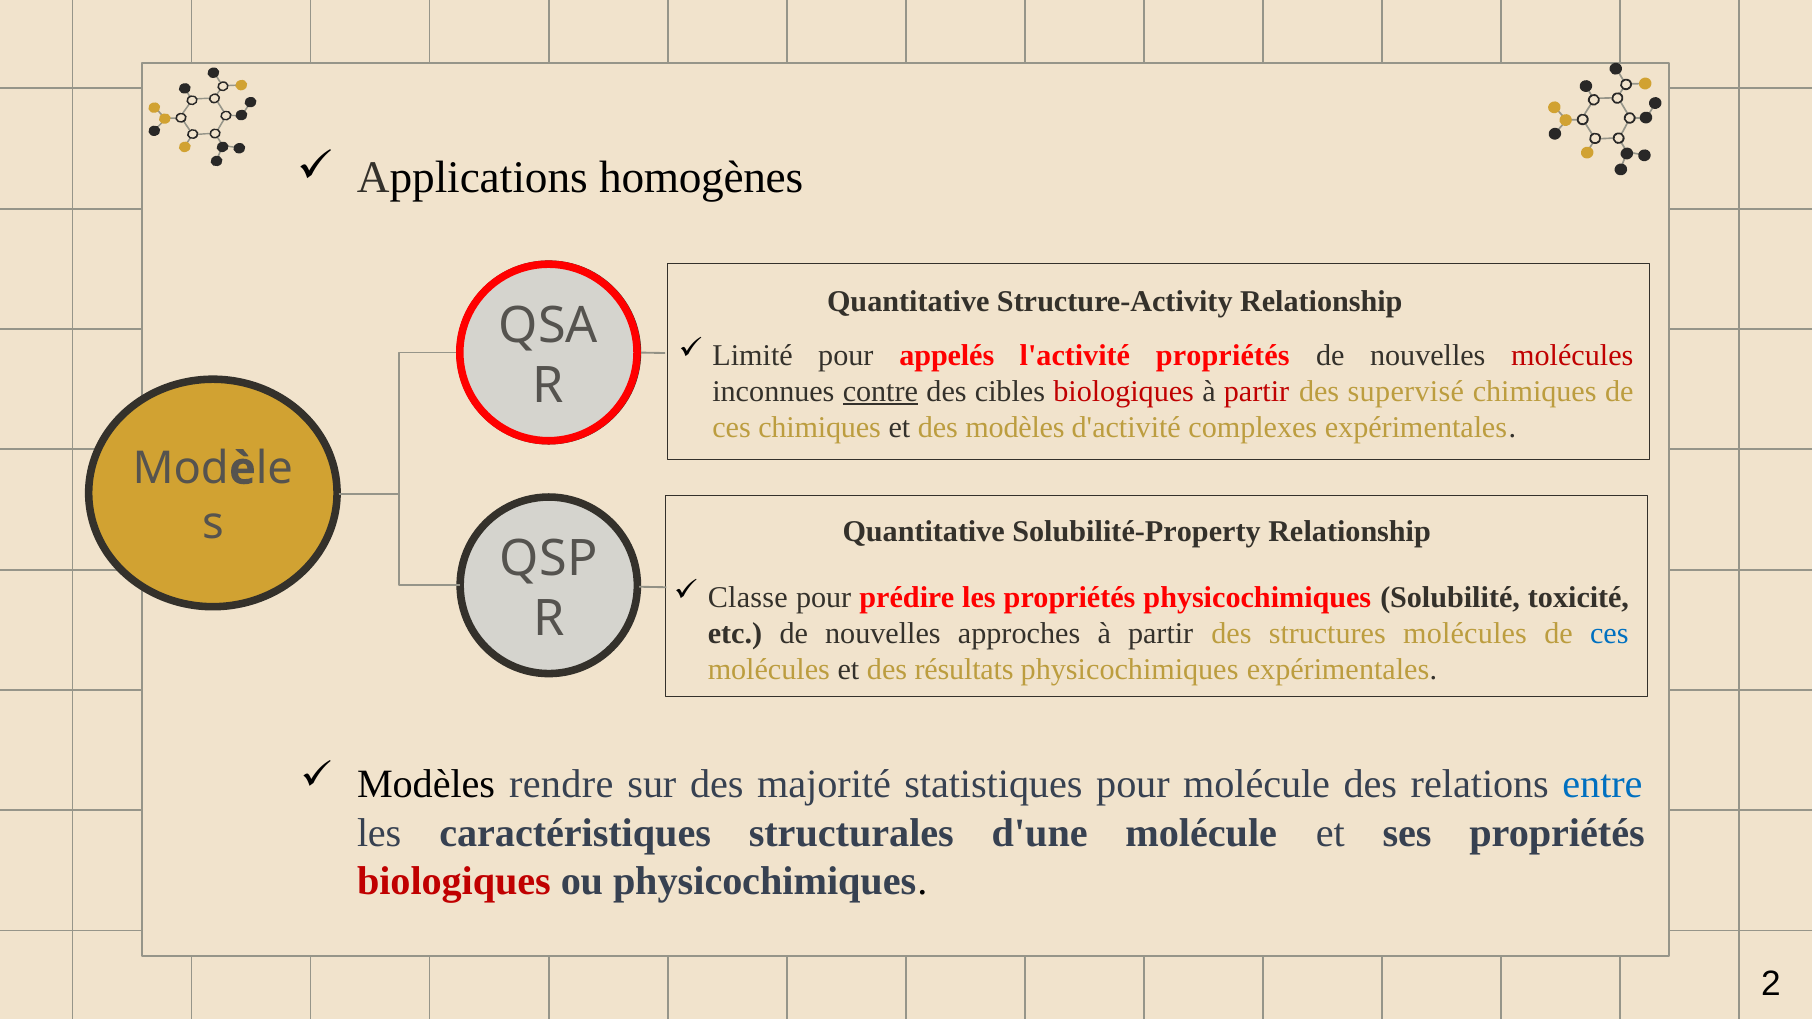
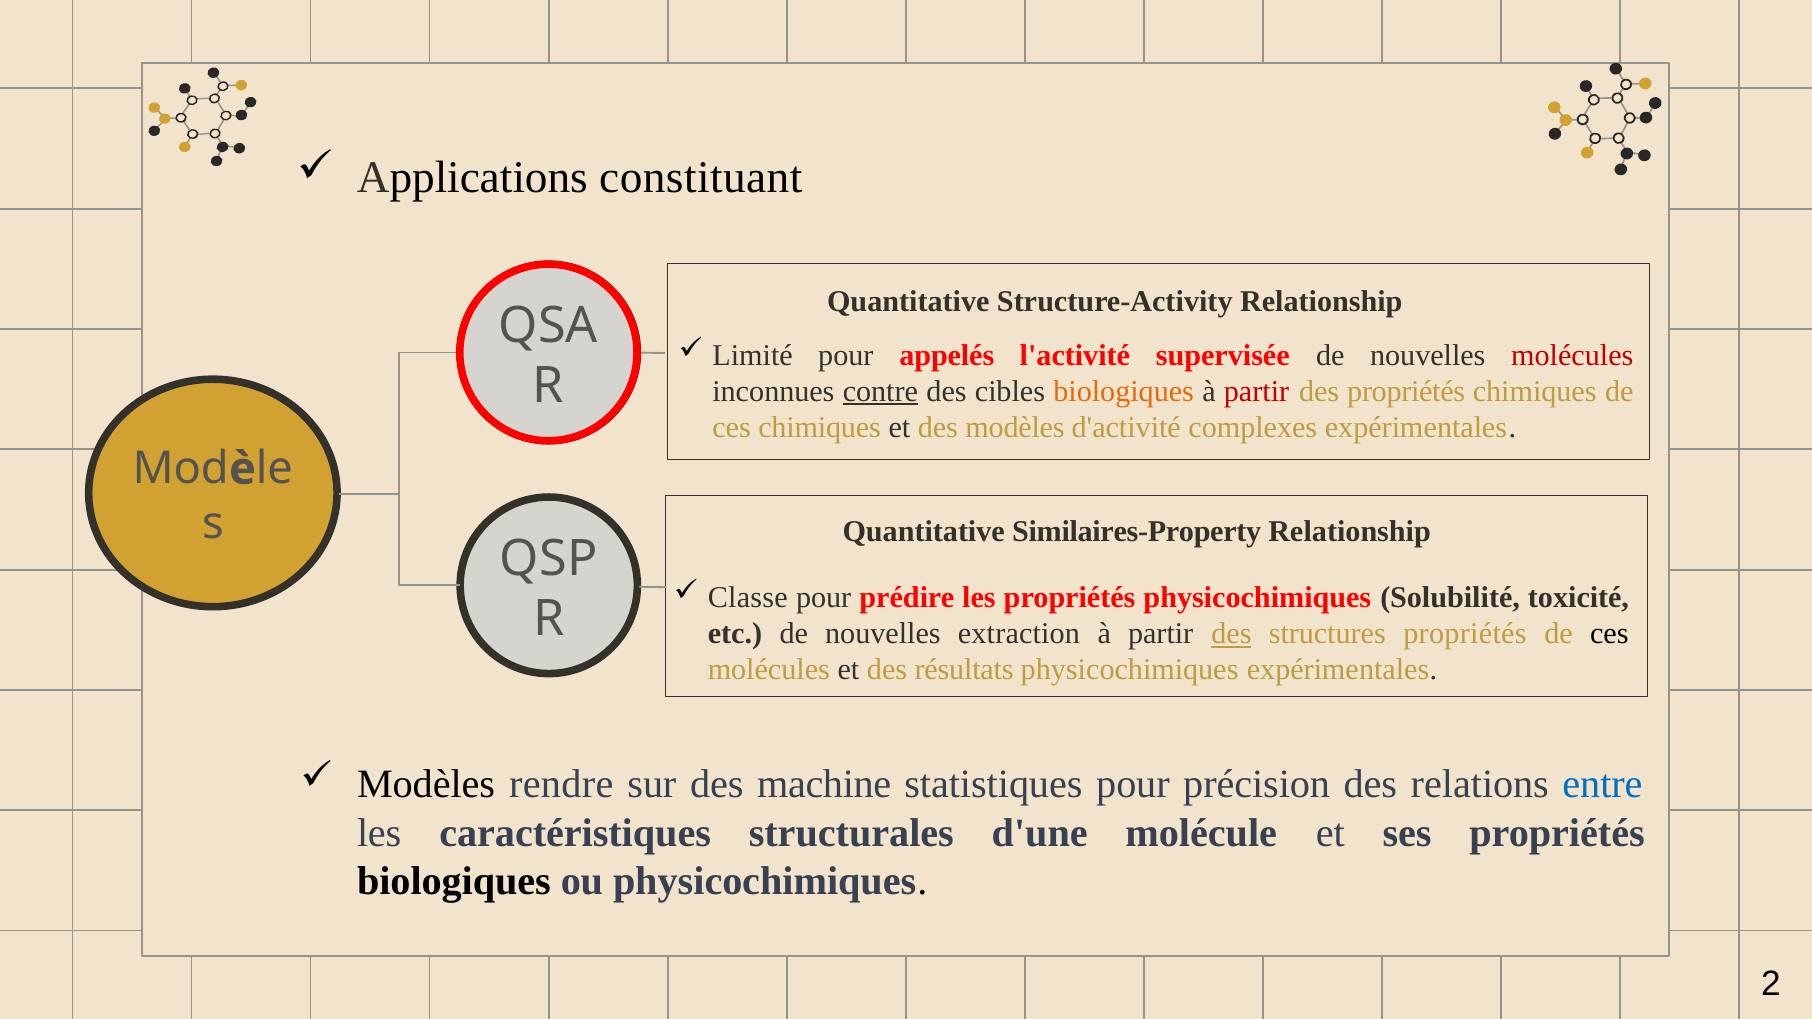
homogènes: homogènes -> constituant (701, 177)
l'activité propriétés: propriétés -> supervisée (1223, 355)
biologiques colour: red -> orange (1124, 391)
des supervisé: supervisé -> propriétés (1406, 391)
Solubilité-Property: Solubilité-Property -> Similaires-Property (1137, 532)
approches: approches -> extraction (1019, 634)
des underline: none -> present (1231, 634)
structures molécules: molécules -> propriétés (1465, 634)
ces colour: blue -> black (1609, 634)
majorité: majorité -> machine (824, 785)
pour molécule: molécule -> précision (1257, 785)
biologiques colour: red -> black (454, 881)
